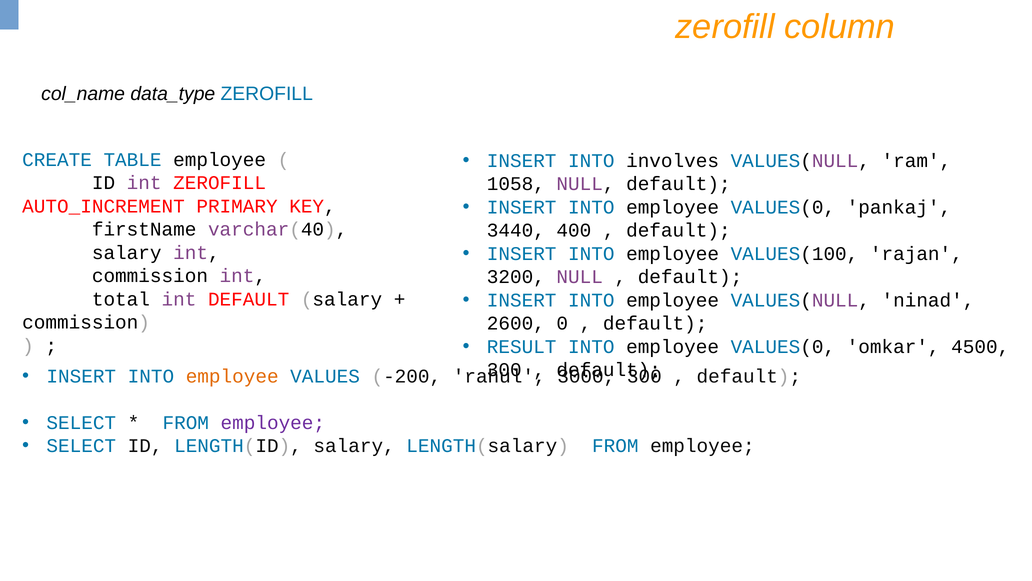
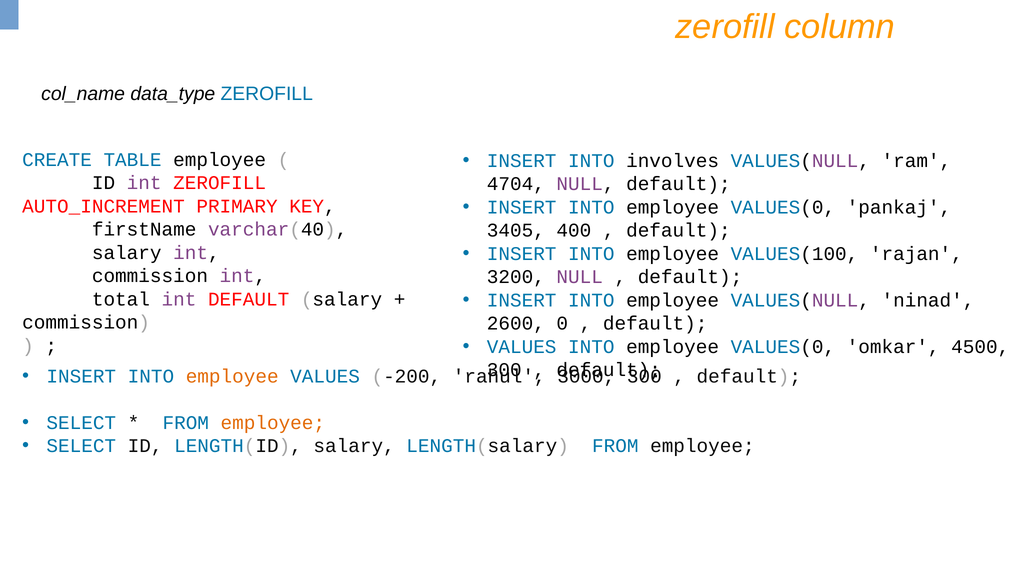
1058: 1058 -> 4704 (516, 184)
3440: 3440 -> 3405 (516, 230)
RESULT: RESULT -> VALUES (522, 346)
employee colour: purple -> orange (273, 422)
